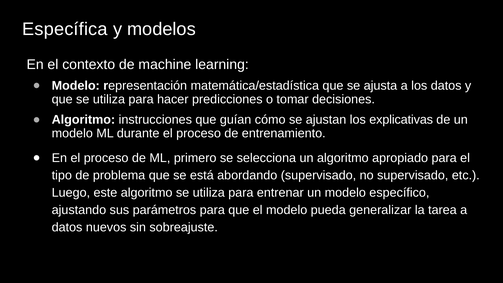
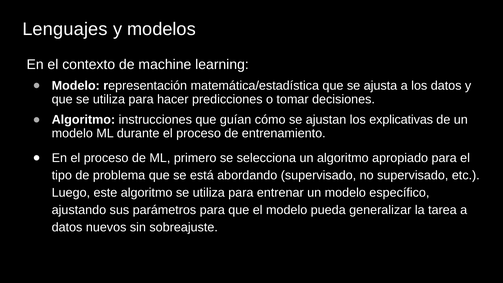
Específica: Específica -> Lenguajes (65, 29)
